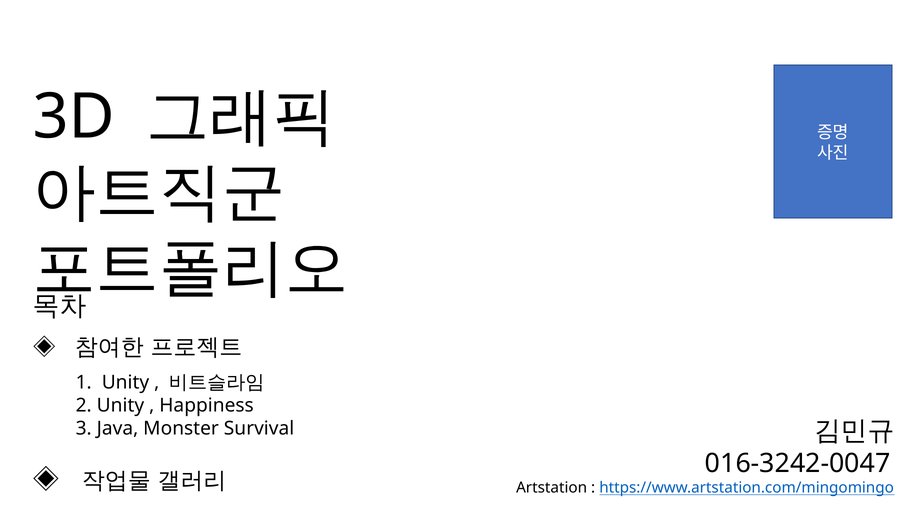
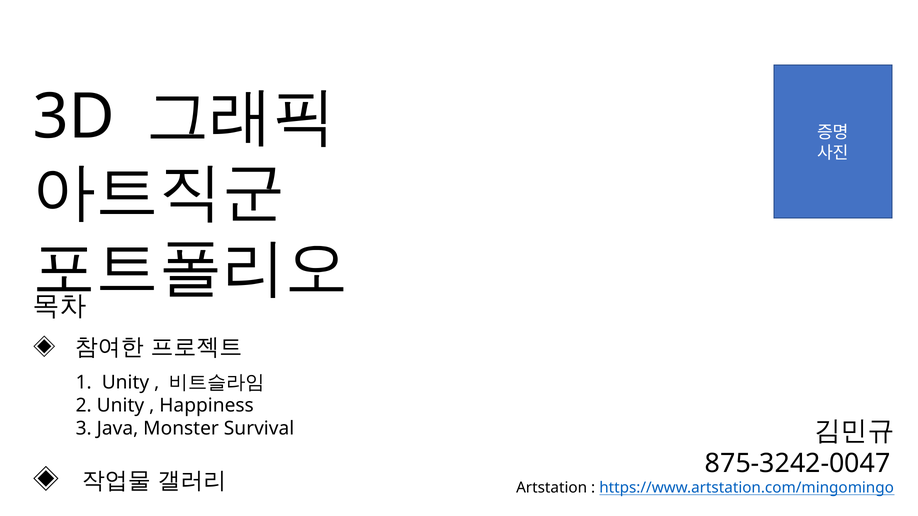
016-3242-0047: 016-3242-0047 -> 875-3242-0047 (798, 464)
